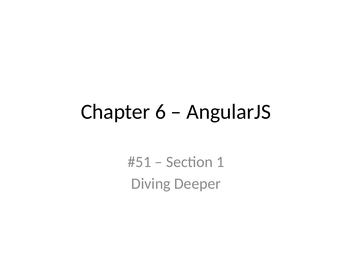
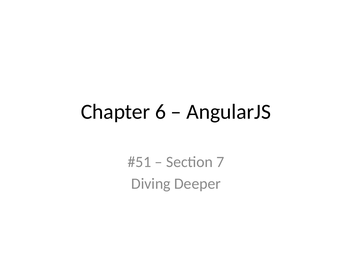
1: 1 -> 7 (220, 162)
